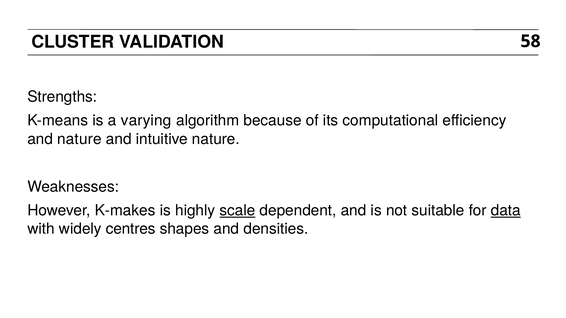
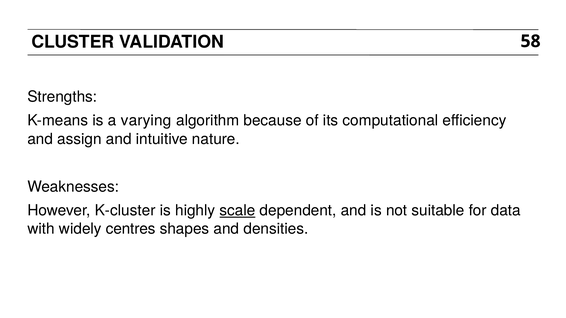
and nature: nature -> assign (79, 139)
K-makes: K-makes -> K-cluster (125, 210)
data underline: present -> none (506, 210)
